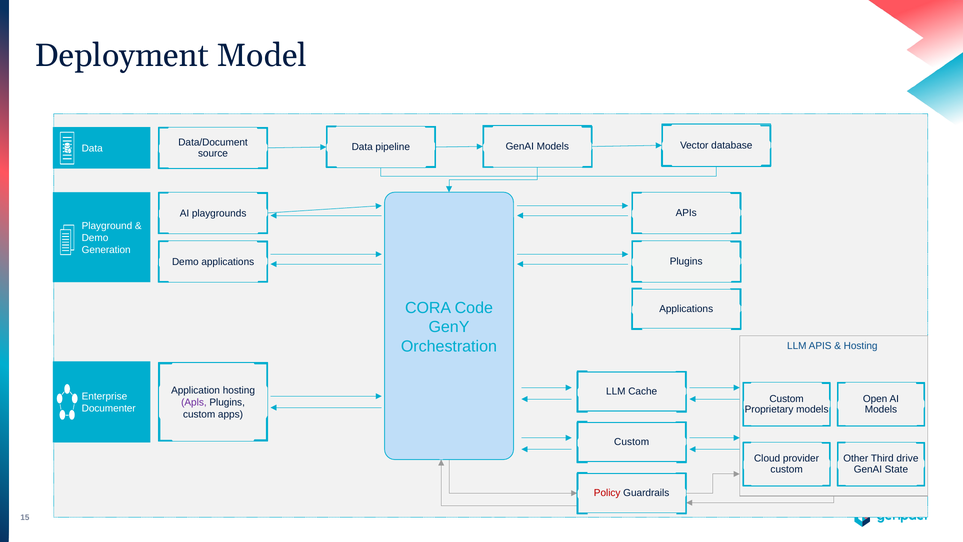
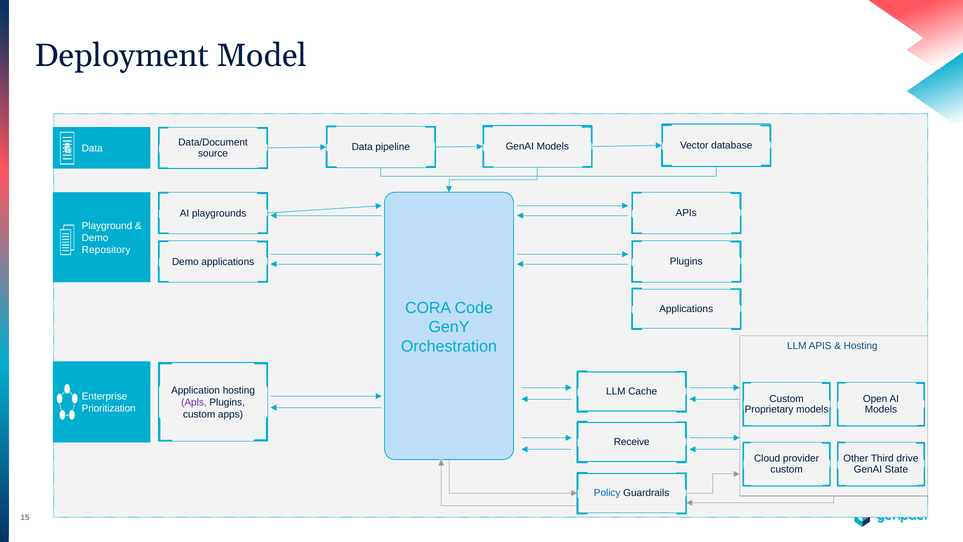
Generation: Generation -> Repository (106, 250)
Documenter: Documenter -> Prioritization (109, 408)
Custom: Custom -> Receive (632, 442)
Policy colour: red -> blue (607, 493)
